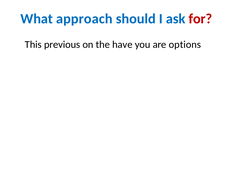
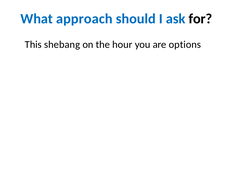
for colour: red -> black (200, 19)
previous: previous -> shebang (62, 45)
have: have -> hour (122, 45)
